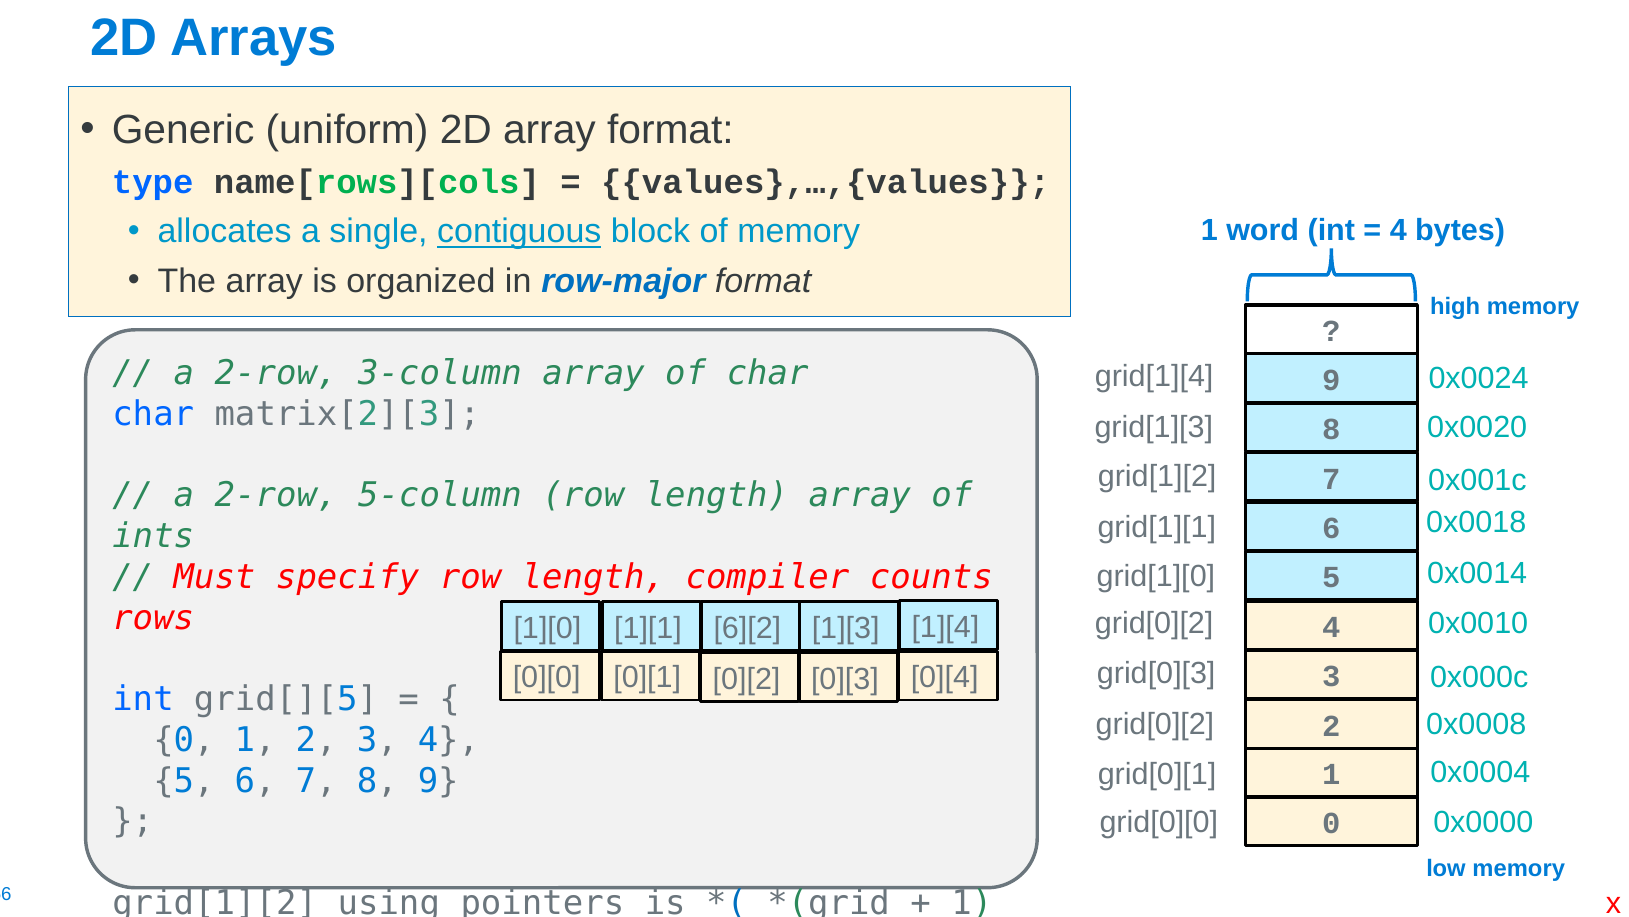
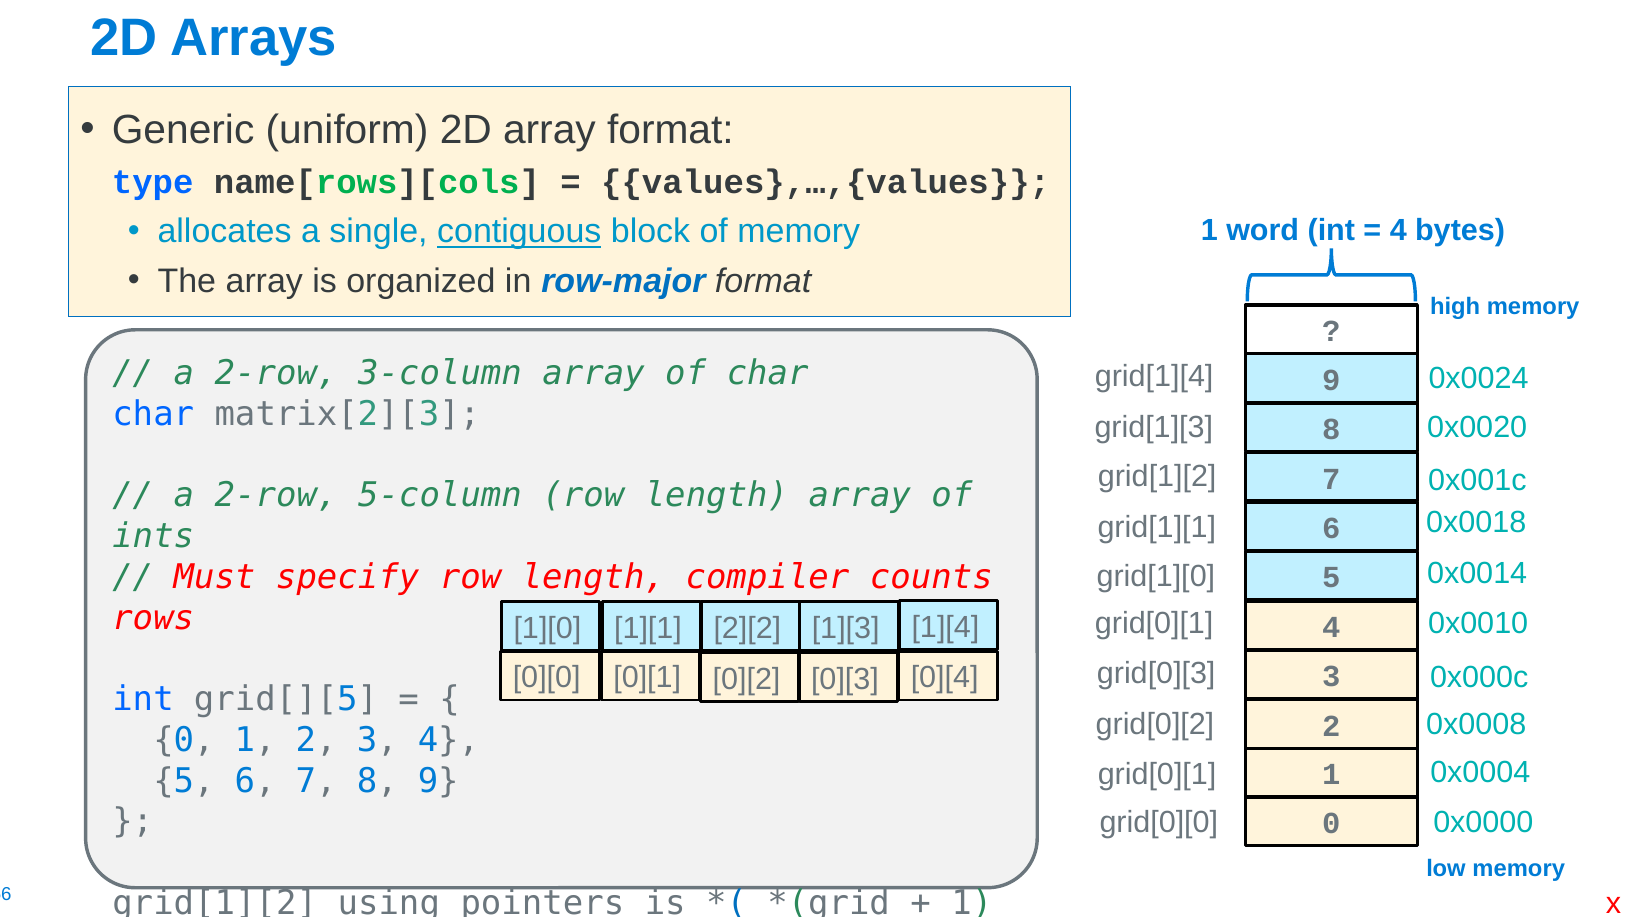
grid[0][2: grid[0][2 -> grid[0][1 (1154, 623)
6][2: 6][2 -> 2][2 (747, 628)
